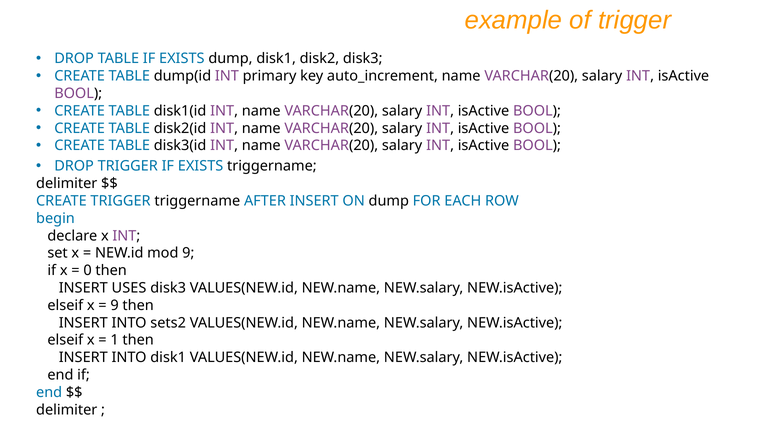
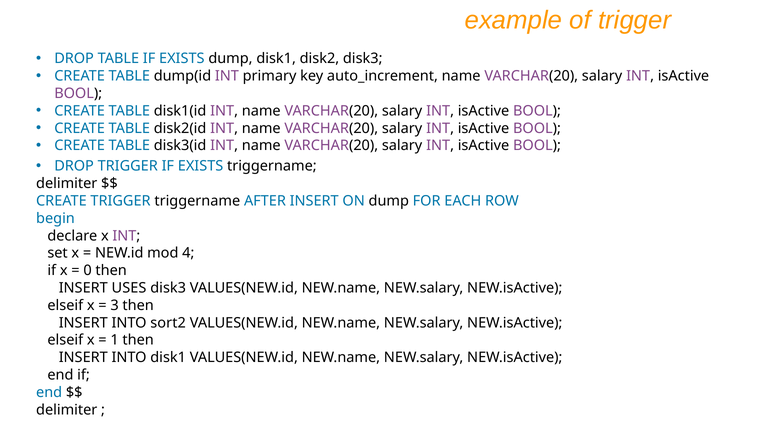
mod 9: 9 -> 4 (188, 253)
9: 9 -> 3 (115, 306)
sets2: sets2 -> sort2 (168, 323)
